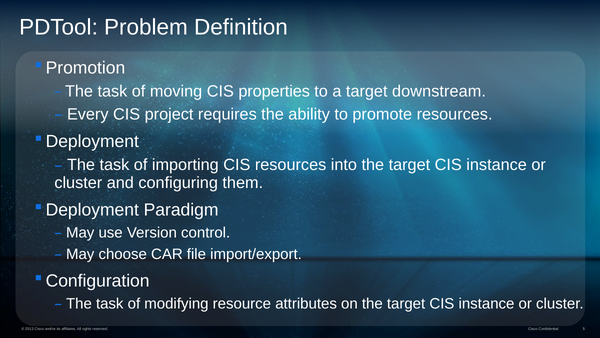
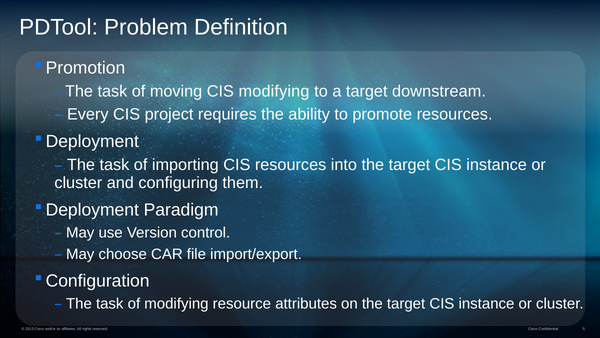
CIS properties: properties -> modifying (274, 91)
